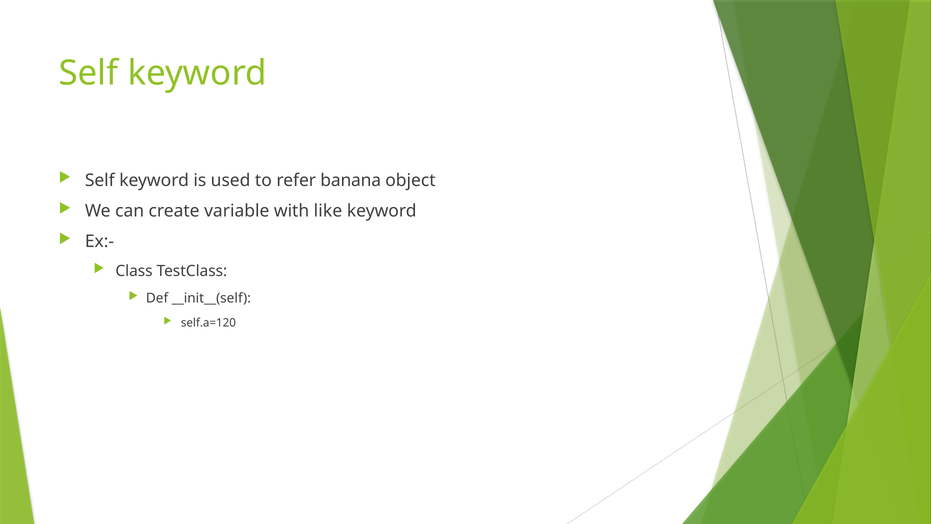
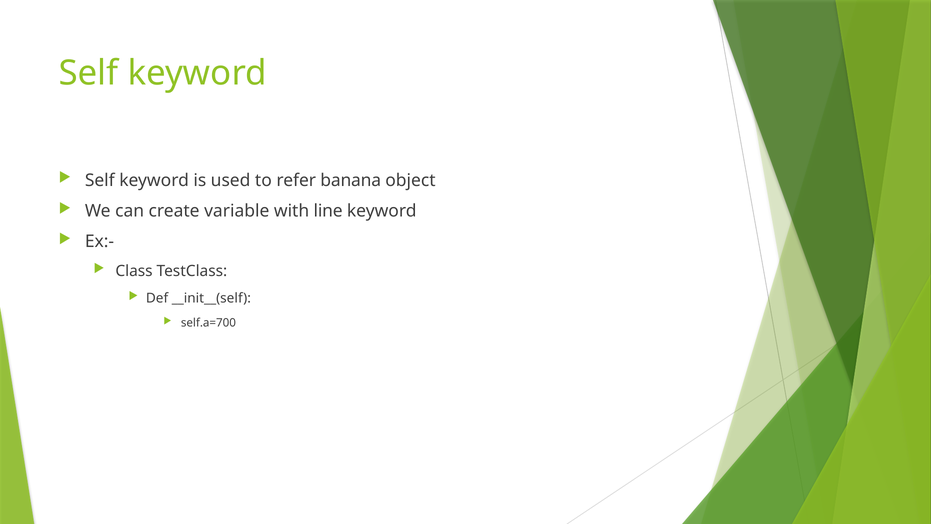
like: like -> line (328, 211)
self.a=120: self.a=120 -> self.a=700 (208, 323)
